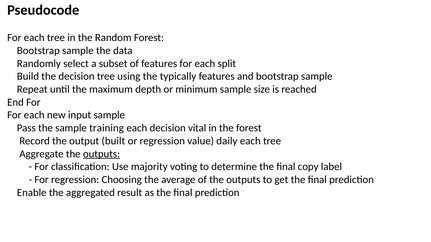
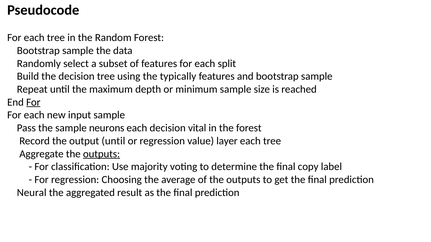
For underline: none -> present (33, 102)
training: training -> neurons (107, 128)
output built: built -> until (113, 141)
daily: daily -> layer (227, 141)
Enable: Enable -> Neural (32, 193)
